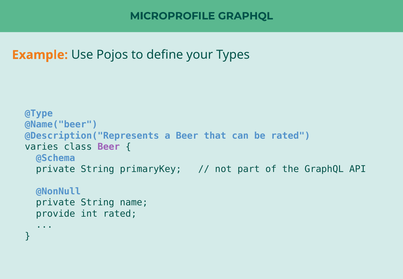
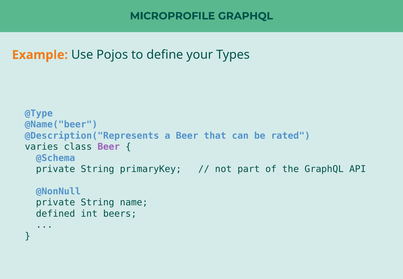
provide: provide -> defined (56, 214)
int rated: rated -> beers (120, 214)
